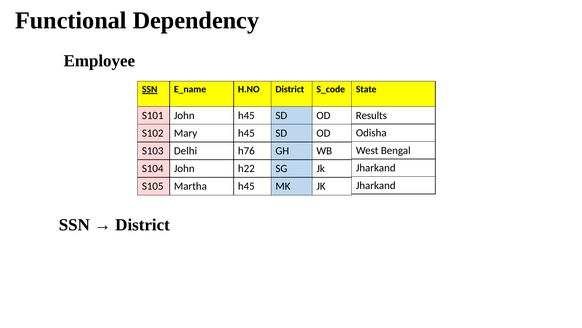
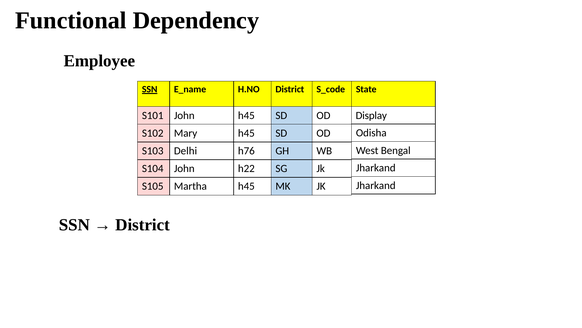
Results: Results -> Display (371, 115)
